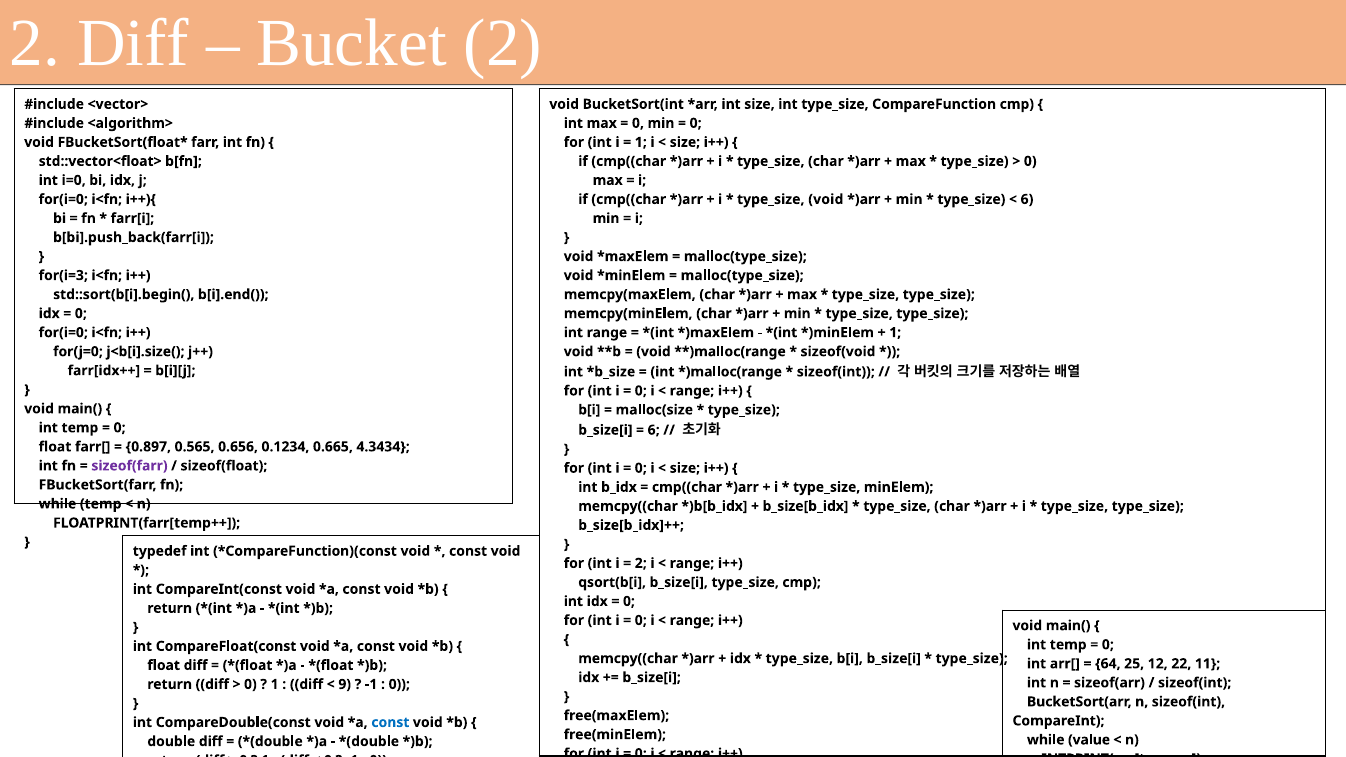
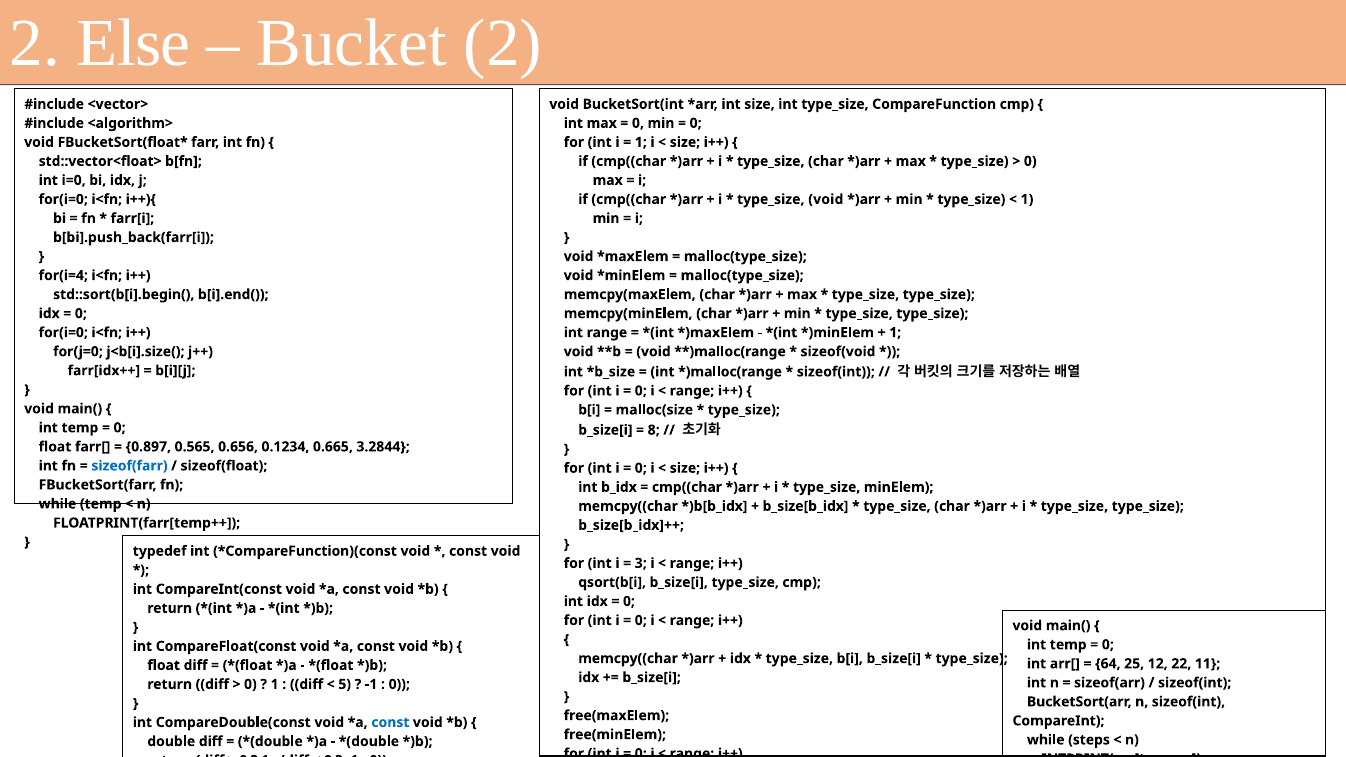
2 Diff: Diff -> Else (134, 44)
6: 6 -> 1 (1027, 199)
for(i=3: for(i=3 -> for(i=4 (63, 275)
6: 6 -> 8 (654, 430)
4.3434: 4.3434 -> 3.2844 (383, 447)
sizeof(farr colour: purple -> blue (129, 466)
2: 2 -> 3 (641, 563)
9: 9 -> 5 (345, 684)
value: value -> steps (1089, 740)
